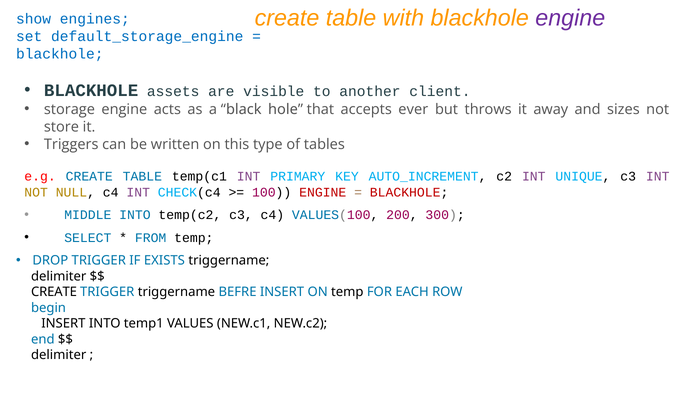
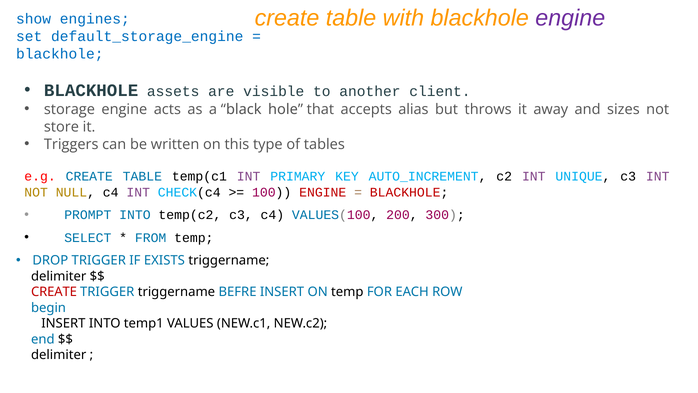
ever: ever -> alias (413, 109)
MIDDLE: MIDDLE -> PROMPT (88, 215)
CREATE colour: black -> red (54, 292)
